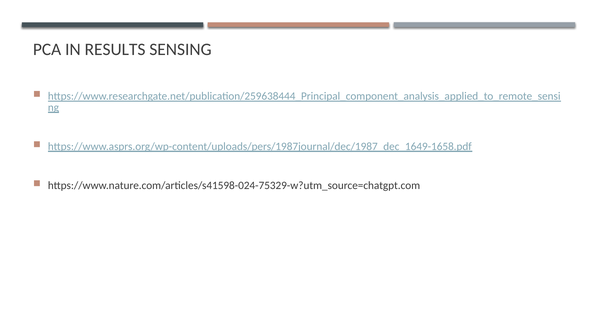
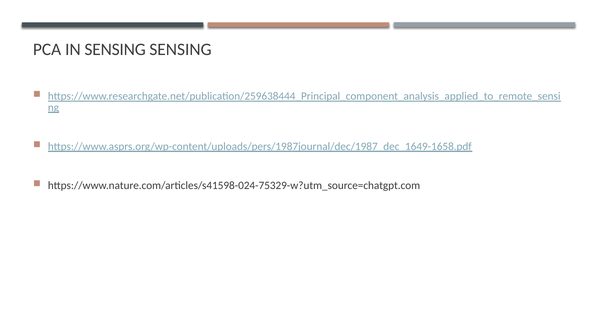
IN RESULTS: RESULTS -> SENSING (115, 49)
